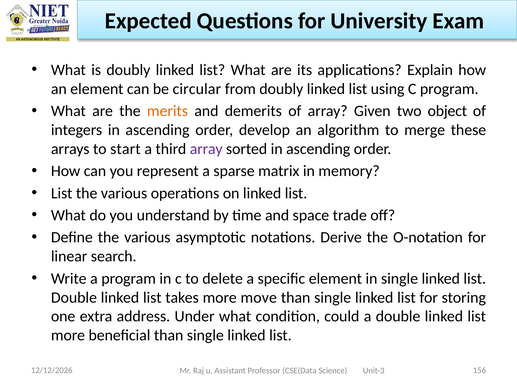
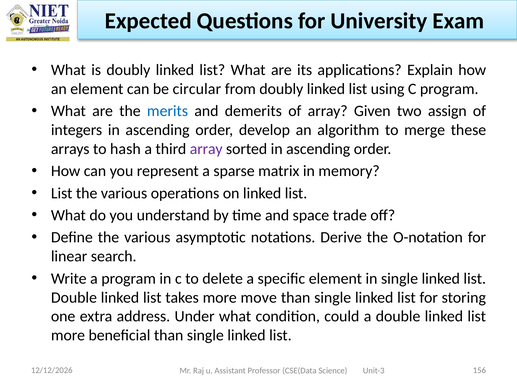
merits colour: orange -> blue (168, 111)
object: object -> assign (447, 111)
start: start -> hash (125, 149)
